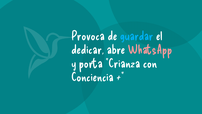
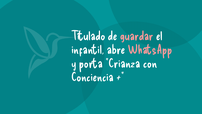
Provoca: Provoca -> Titulado (88, 36)
guardar colour: light blue -> pink (137, 36)
dedicar: dedicar -> infantil (88, 50)
